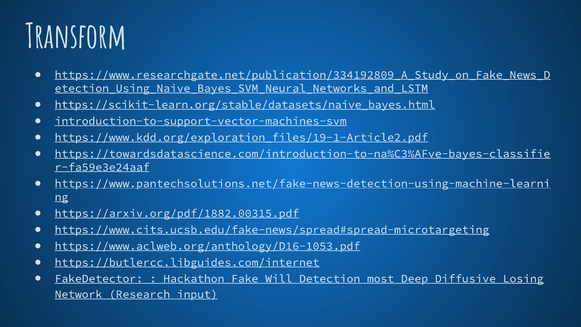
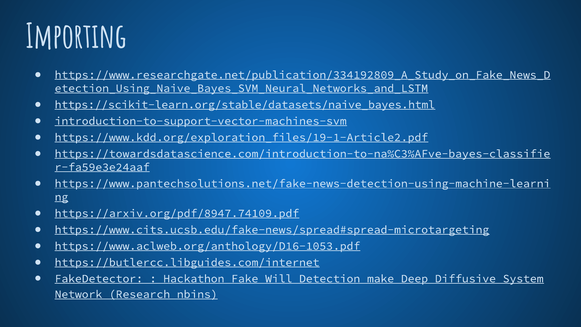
Transform: Transform -> Importing (76, 37)
https://arxiv.org/pdf/1882.00315.pdf: https://arxiv.org/pdf/1882.00315.pdf -> https://arxiv.org/pdf/8947.74109.pdf (177, 213)
most: most -> make (381, 278)
Losing: Losing -> System (523, 278)
input: input -> nbins (197, 294)
